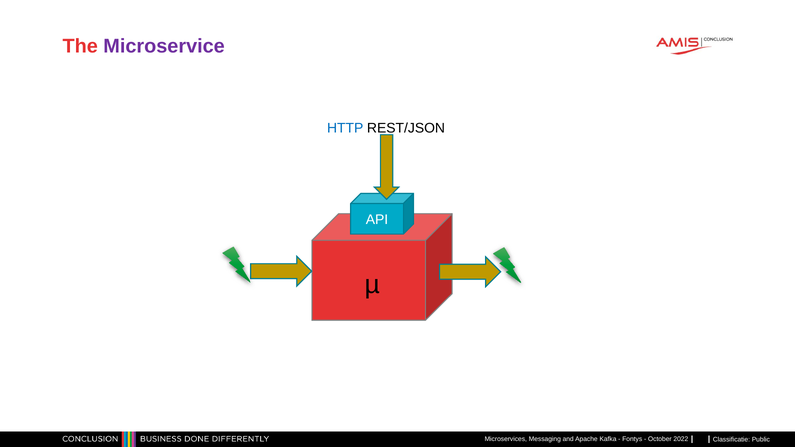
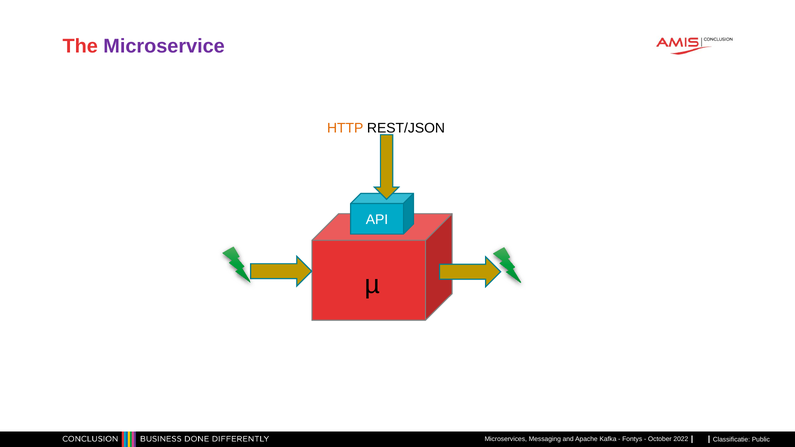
HTTP colour: blue -> orange (345, 128)
